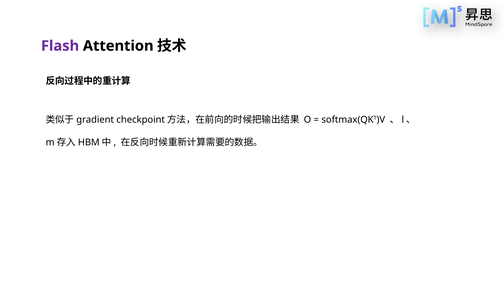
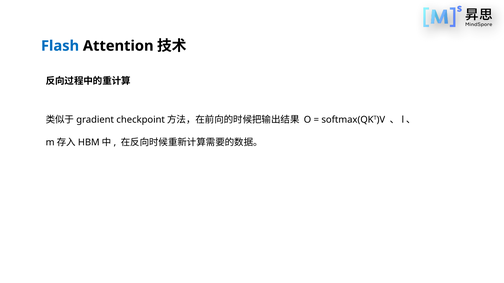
Flash colour: purple -> blue (60, 46)
